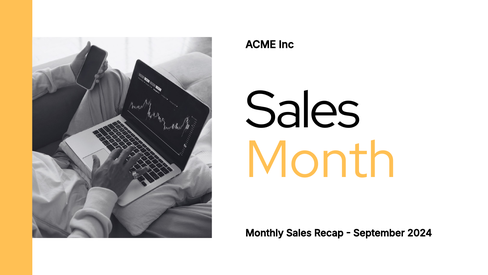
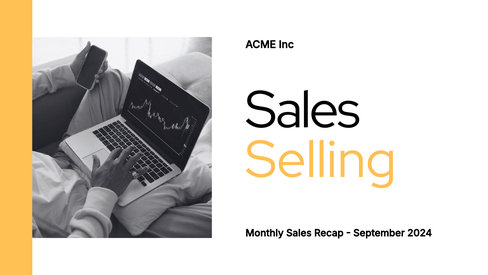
Month: Month -> Selling (321, 160)
